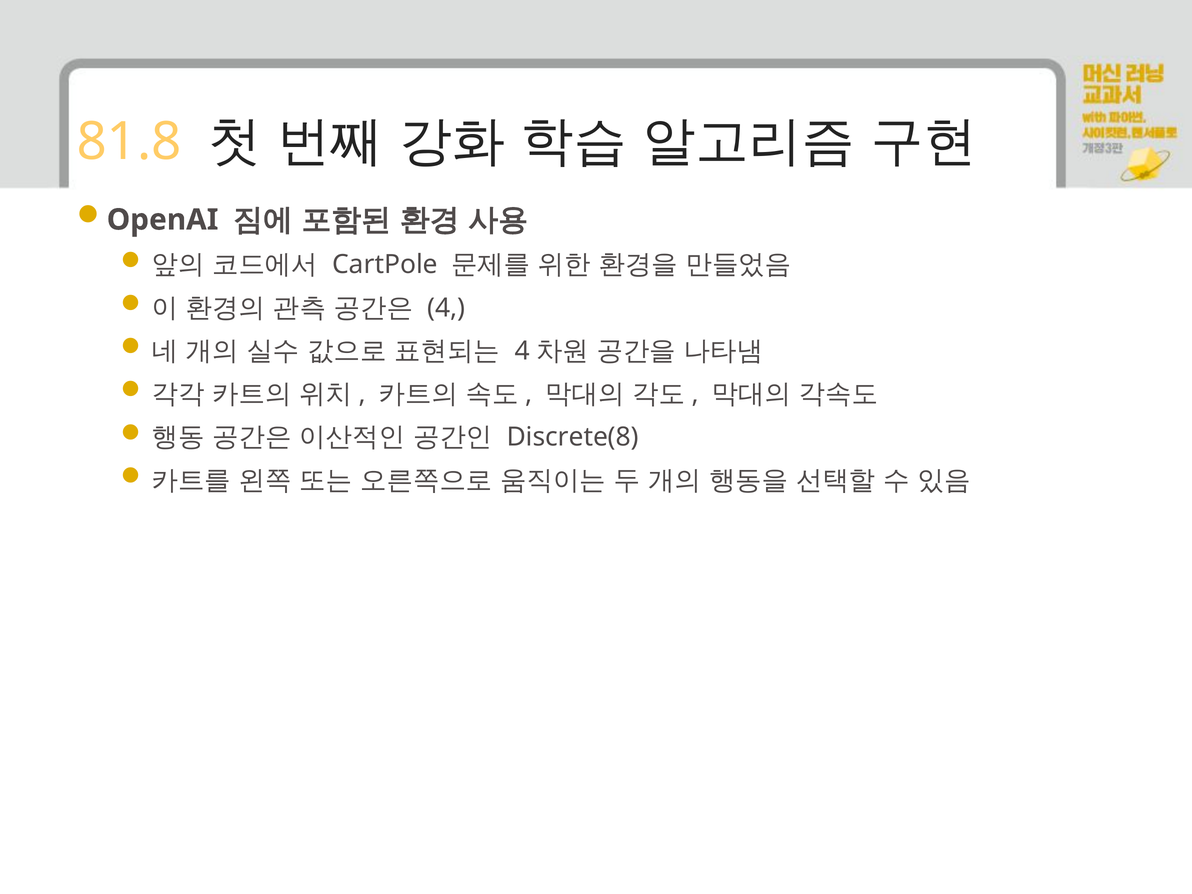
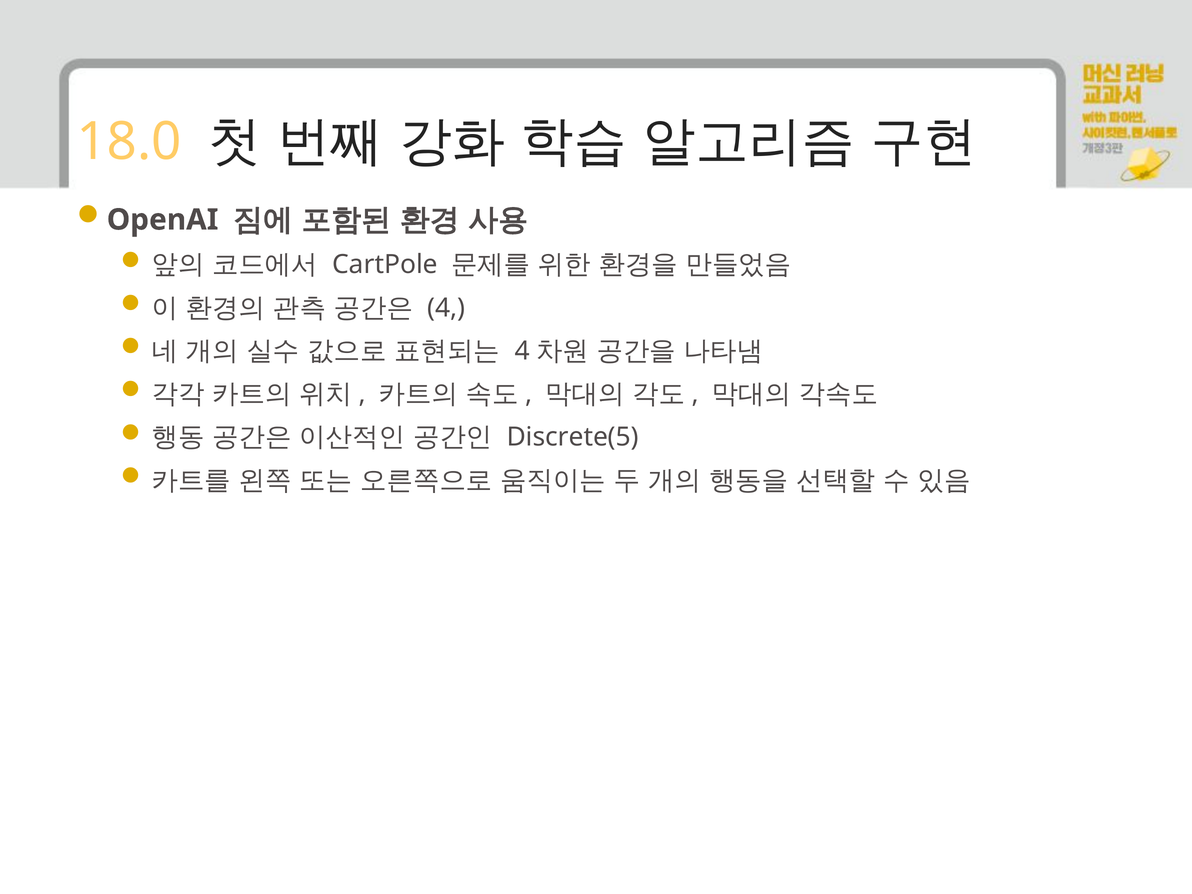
81.8: 81.8 -> 18.0 (129, 142)
Discrete(8: Discrete(8 -> Discrete(5 (573, 437)
